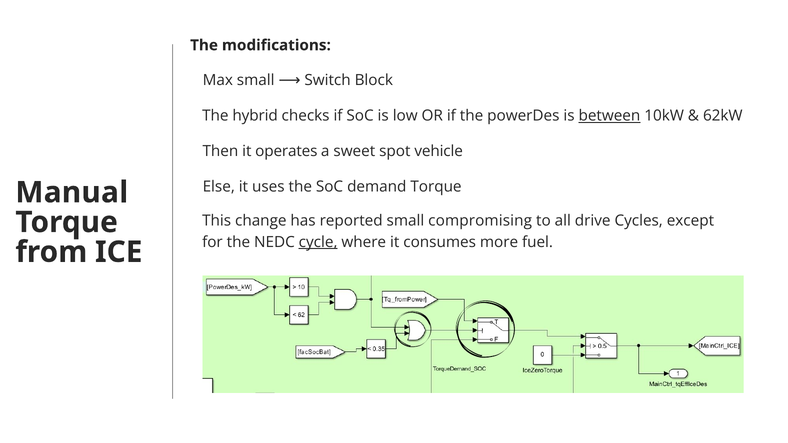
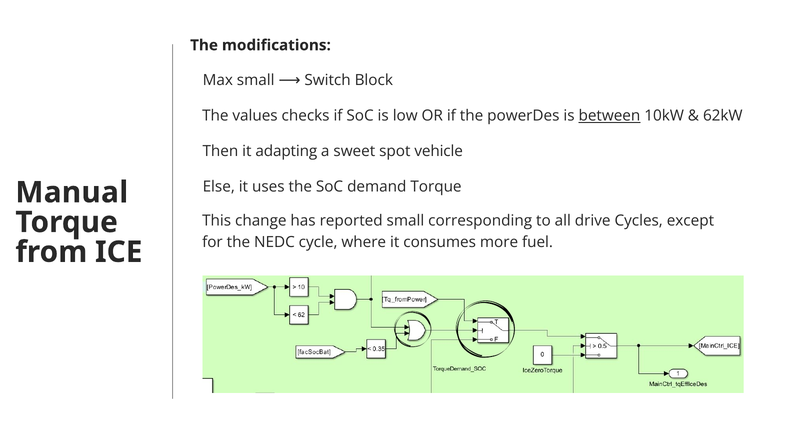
hybrid: hybrid -> values (255, 116)
operates: operates -> adapting (286, 151)
compromising: compromising -> corresponding (480, 221)
cycle underline: present -> none (318, 242)
